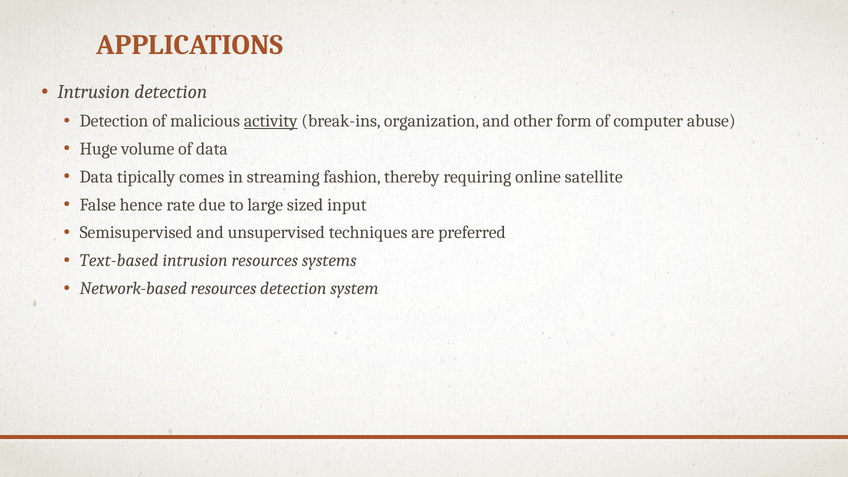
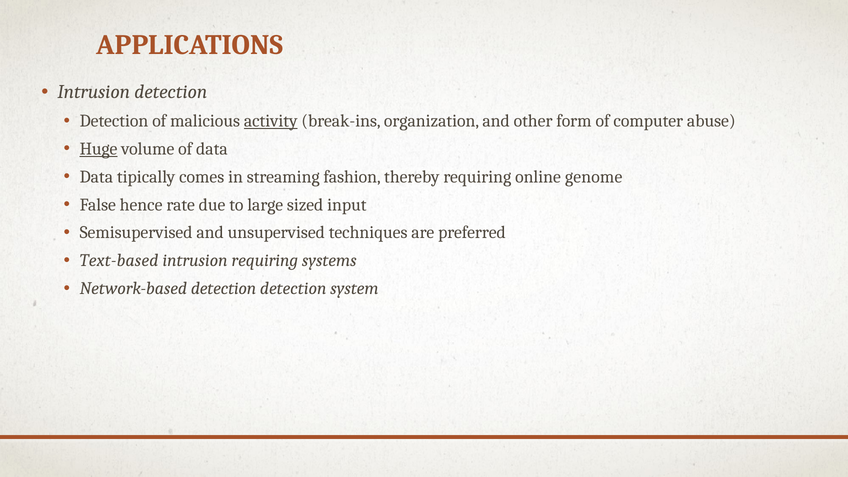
Huge underline: none -> present (99, 149)
satellite: satellite -> genome (594, 177)
intrusion resources: resources -> requiring (265, 261)
Network-based resources: resources -> detection (224, 288)
